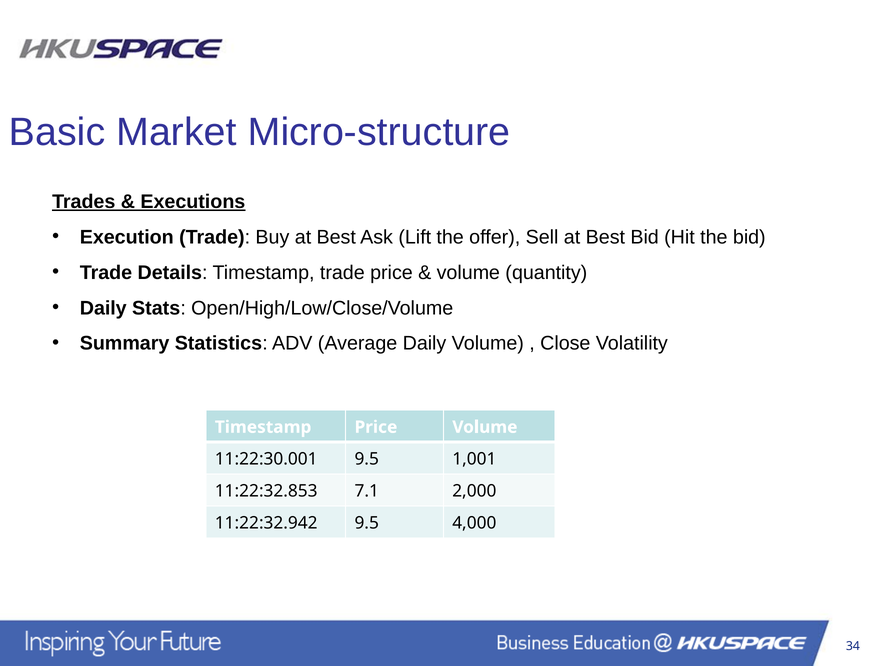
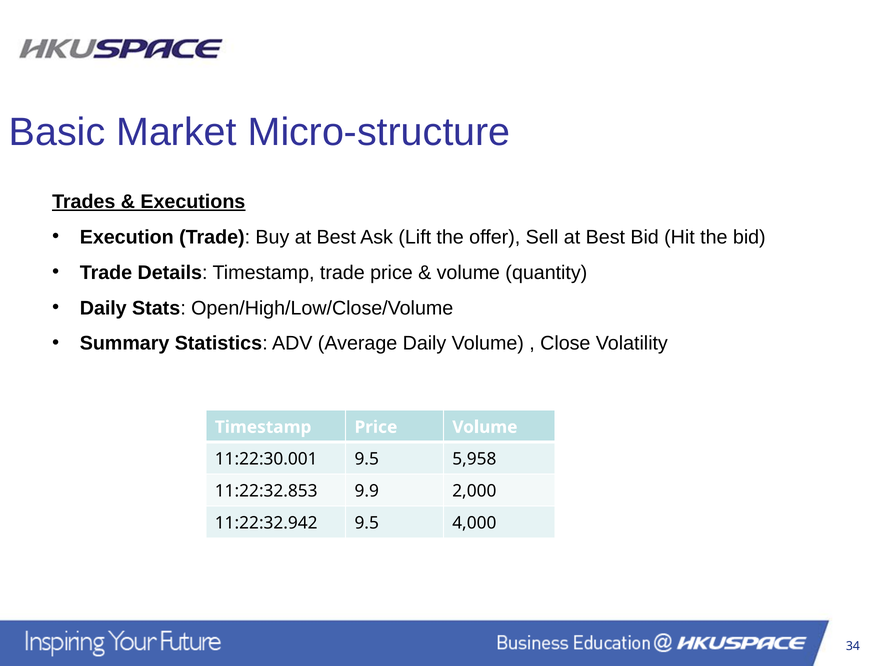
1,001: 1,001 -> 5,958 (474, 459)
7.1: 7.1 -> 9.9 (367, 491)
